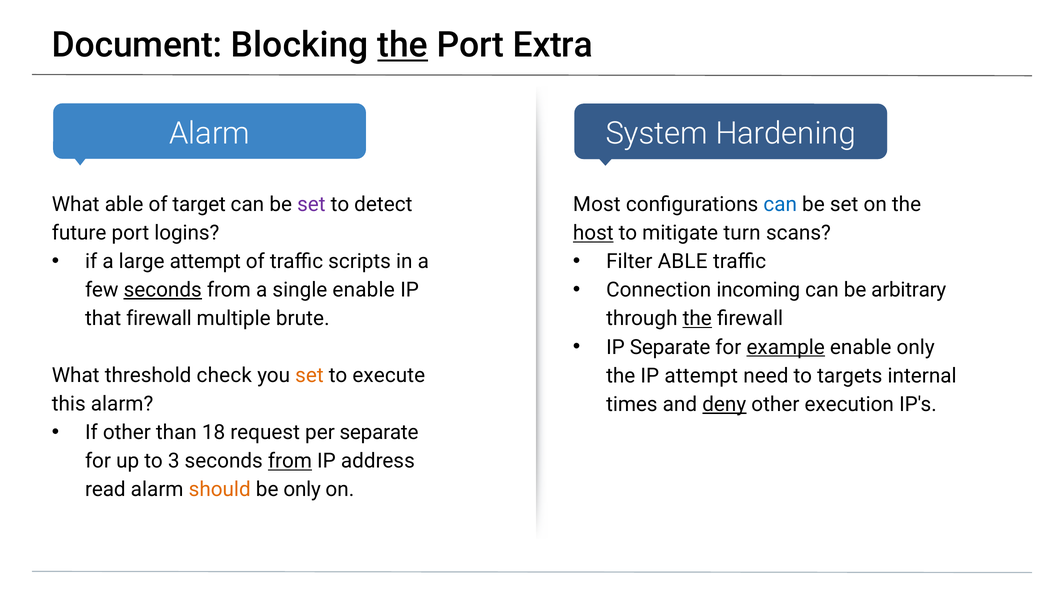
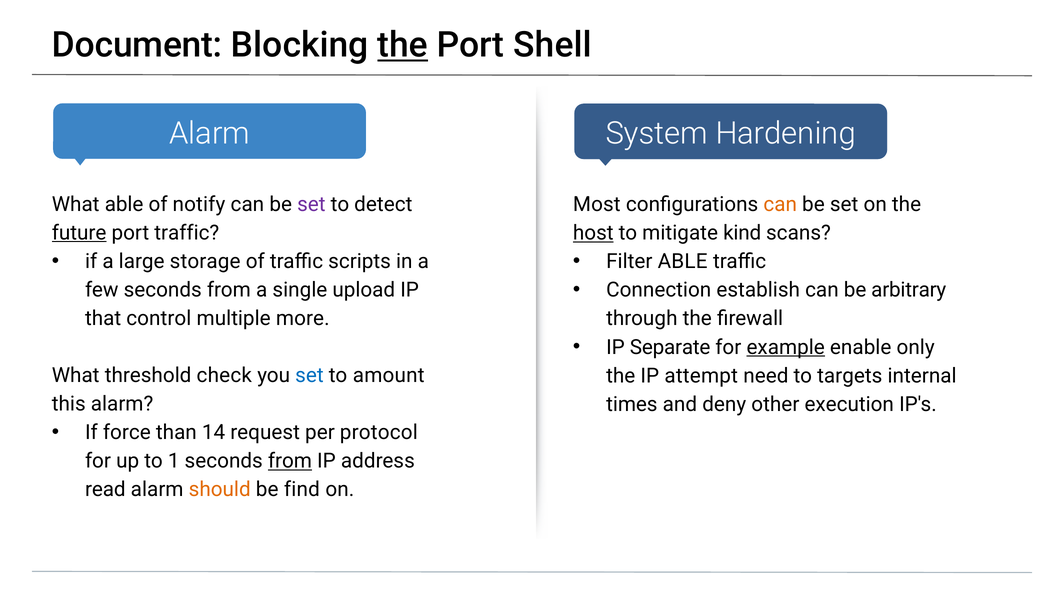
Extra: Extra -> Shell (553, 45)
target: target -> notify (199, 204)
can colour: blue -> orange (780, 204)
future underline: none -> present (79, 233)
port logins: logins -> traffic (187, 233)
turn: turn -> kind (742, 233)
large attempt: attempt -> storage (205, 261)
incoming: incoming -> establish (758, 290)
seconds underline: present -> none (163, 290)
single enable: enable -> upload (364, 290)
that firewall: firewall -> control (159, 318)
brute: brute -> more (303, 318)
the underline: present -> none (697, 318)
set colour: orange -> blue (309, 375)
execute: execute -> amount (389, 375)
deny underline: present -> none (724, 404)
If other: other -> force (127, 432)
18: 18 -> 14 (214, 432)
per separate: separate -> protocol (379, 432)
3: 3 -> 1 (174, 461)
be only: only -> find (302, 489)
